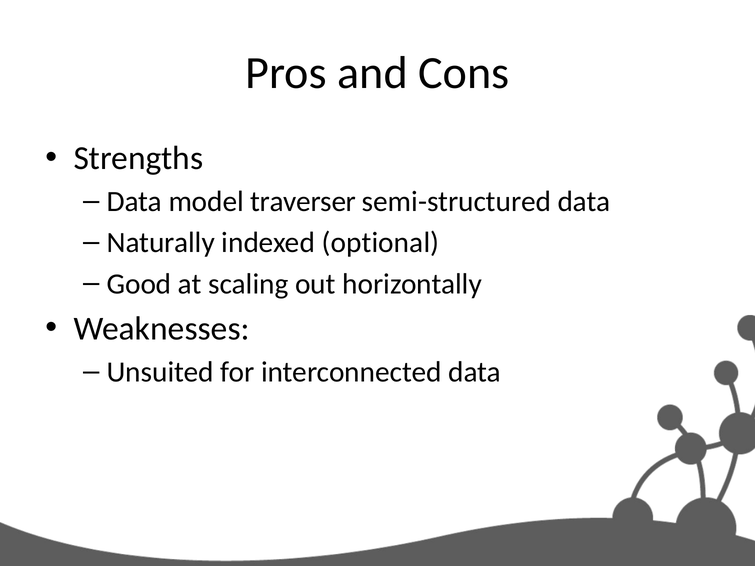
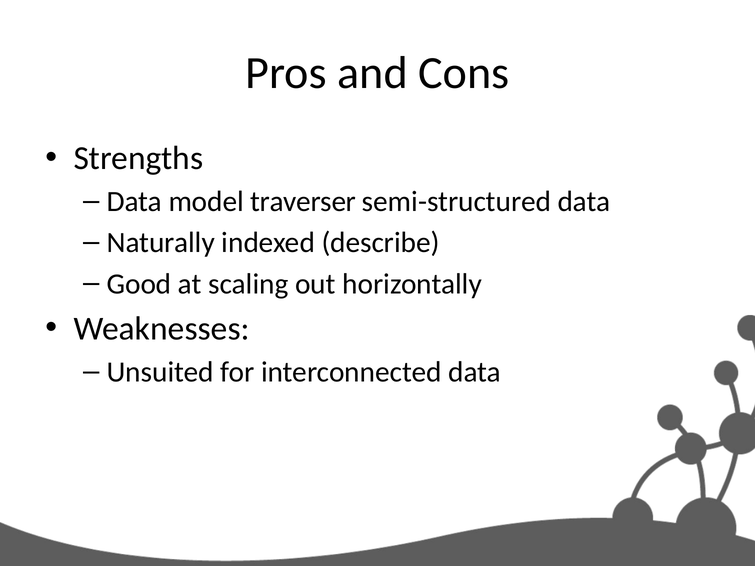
optional: optional -> describe (381, 243)
